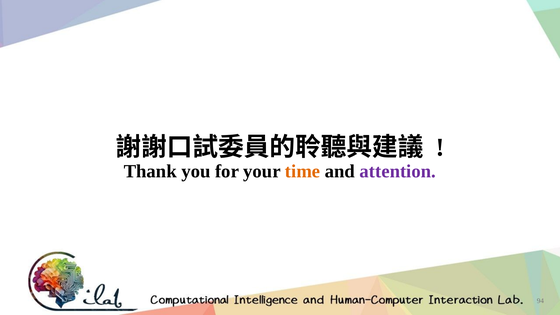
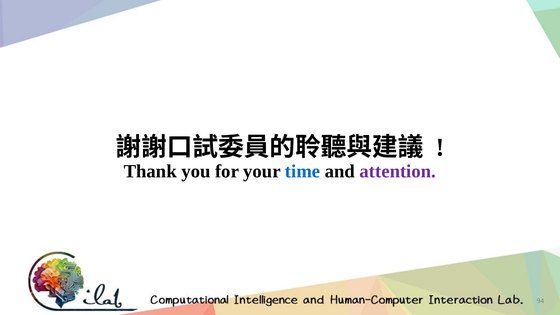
time colour: orange -> blue (303, 171)
